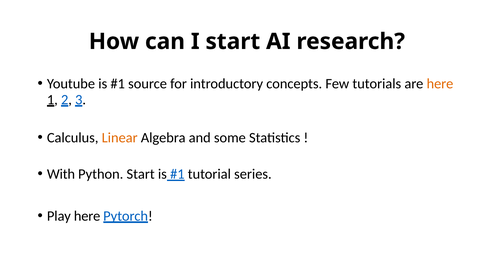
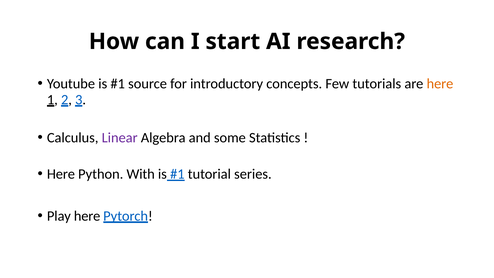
Linear colour: orange -> purple (120, 138)
With: With -> Here (61, 174)
Python Start: Start -> With (141, 174)
